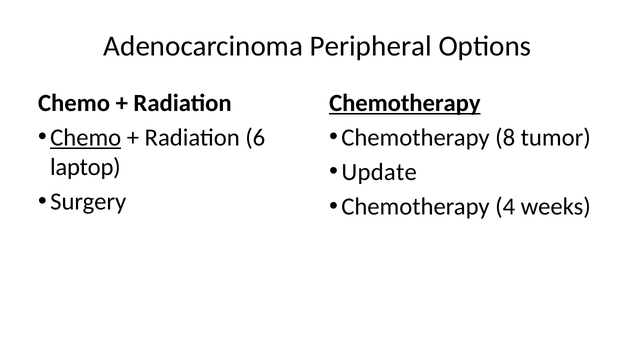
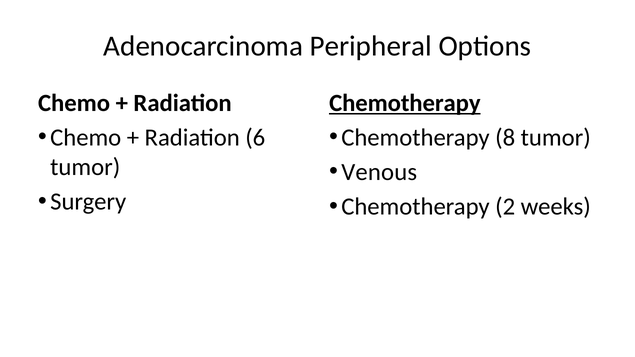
Chemo underline: present -> none (86, 138)
laptop: laptop -> tumor (85, 167)
Update: Update -> Venous (379, 172)
4: 4 -> 2 (505, 207)
